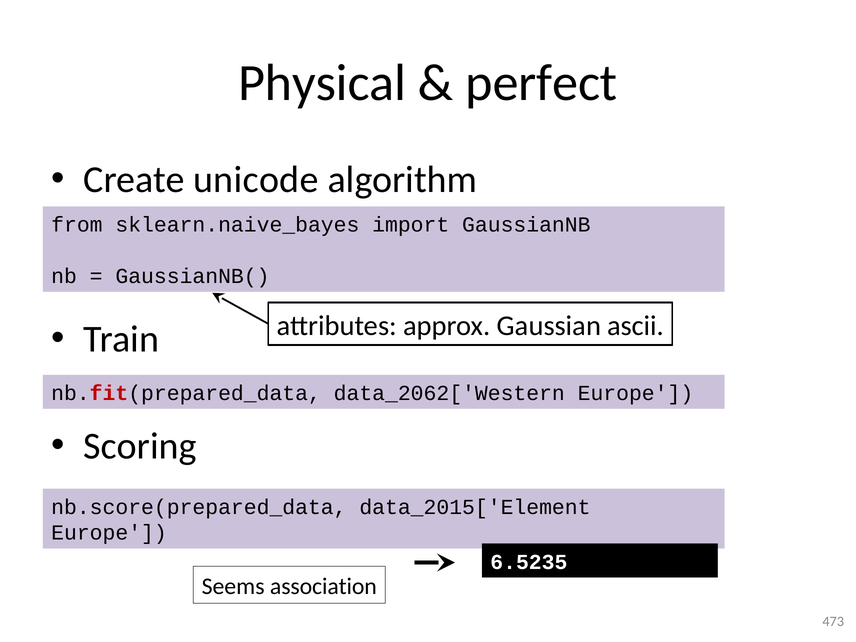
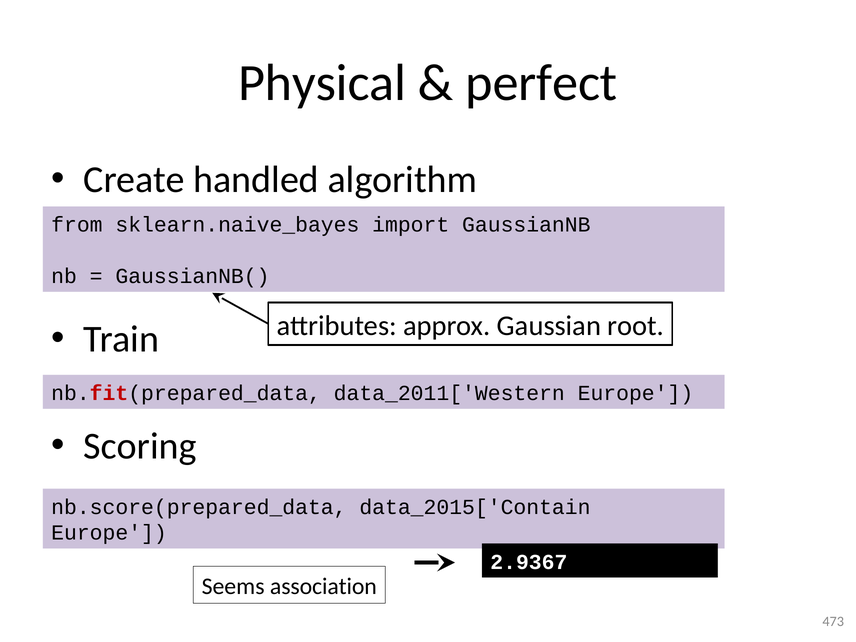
unicode: unicode -> handled (256, 180)
ascii: ascii -> root (636, 326)
data_2062['Western: data_2062['Western -> data_2011['Western (449, 393)
data_2015['Element: data_2015['Element -> data_2015['Contain (475, 507)
6.5235: 6.5235 -> 2.9367 (529, 562)
